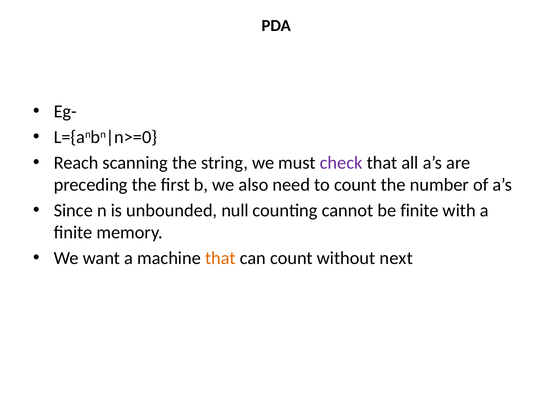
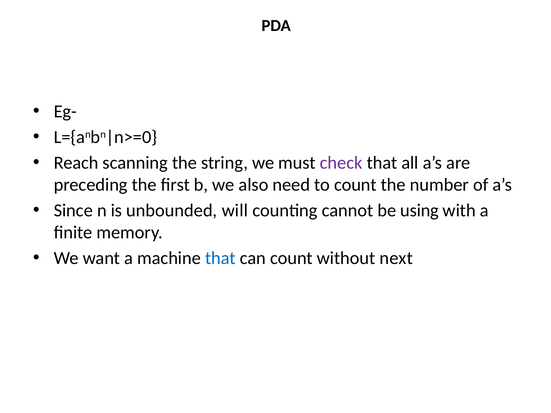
null: null -> will (235, 211)
be finite: finite -> using (420, 211)
that colour: orange -> blue (220, 258)
